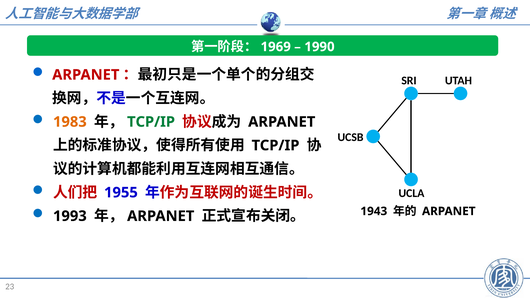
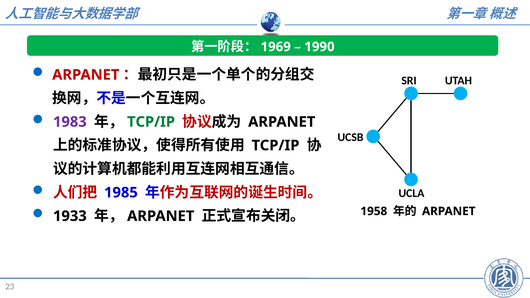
1983 colour: orange -> purple (70, 122)
1955: 1955 -> 1985 (121, 193)
1993: 1993 -> 1933 (70, 216)
1943: 1943 -> 1958 (374, 211)
